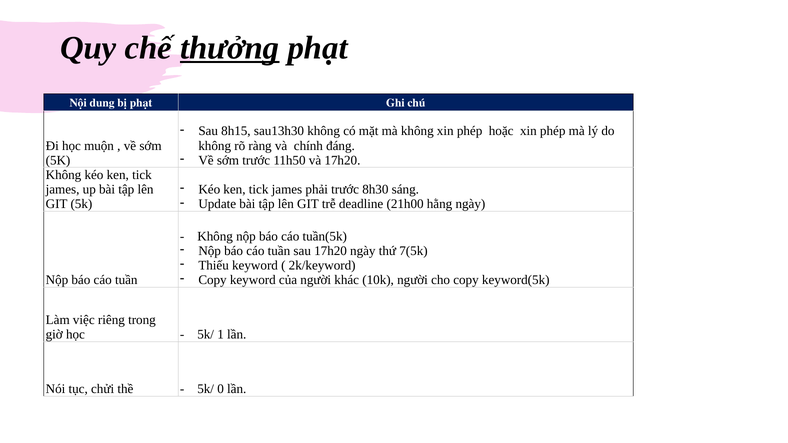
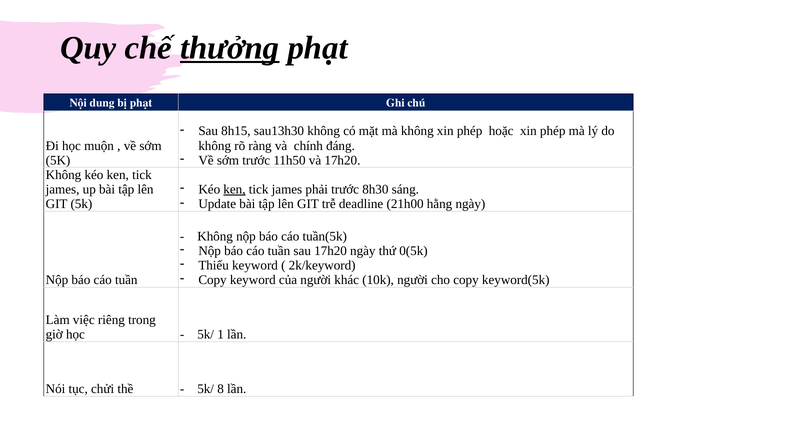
ken underline: none -> present (234, 190)
7(5k: 7(5k -> 0(5k (414, 251)
0: 0 -> 8 (221, 389)
